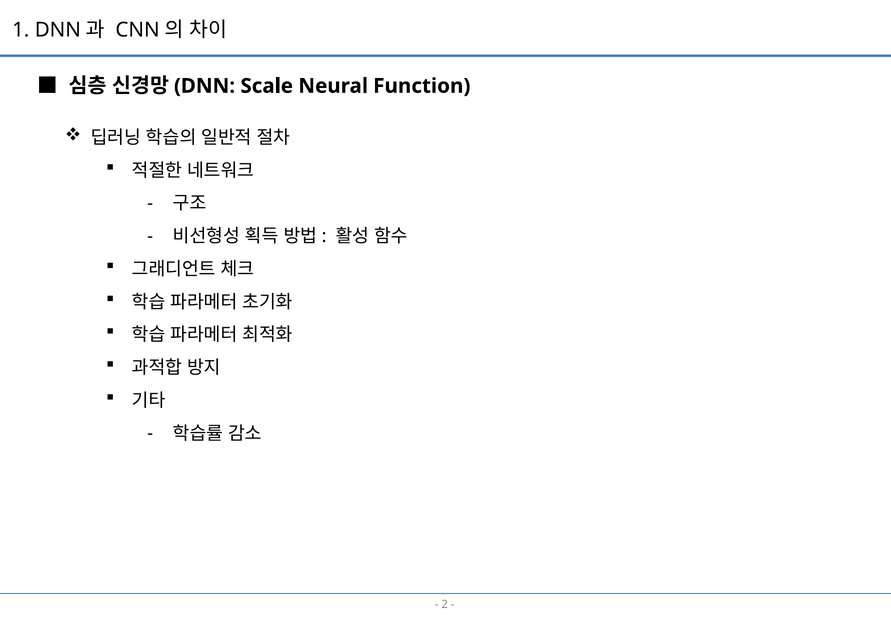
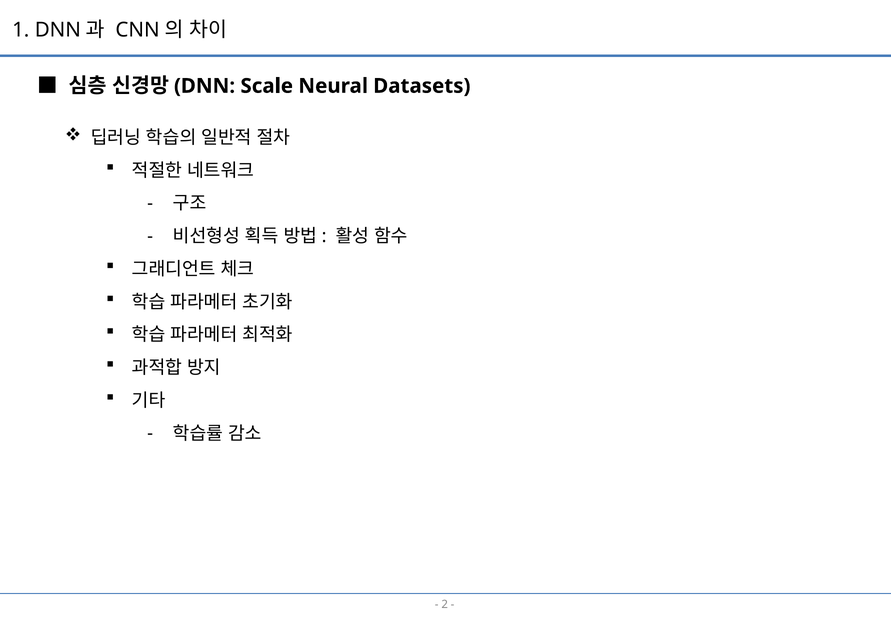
Function: Function -> Datasets (422, 86)
